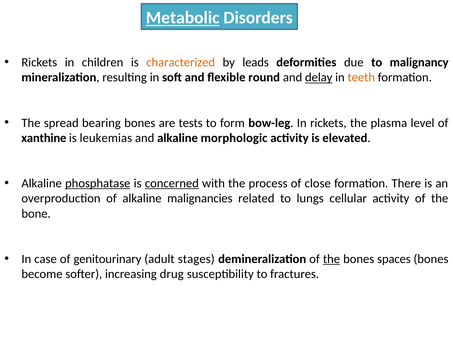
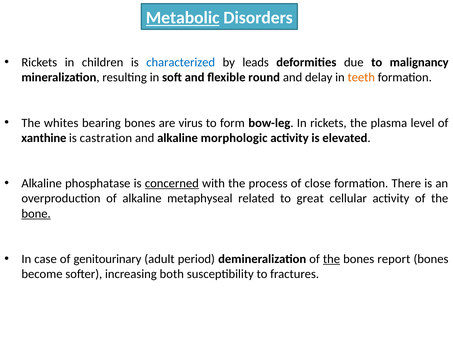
characterized colour: orange -> blue (181, 62)
delay underline: present -> none (319, 77)
spread: spread -> whites (61, 123)
tests: tests -> virus (191, 123)
leukemias: leukemias -> castration (106, 138)
phosphatase underline: present -> none (98, 183)
malignancies: malignancies -> metaphyseal (200, 198)
lungs: lungs -> great (310, 198)
bone underline: none -> present (36, 213)
stages: stages -> period (196, 259)
spaces: spaces -> report (394, 259)
drug: drug -> both (172, 274)
